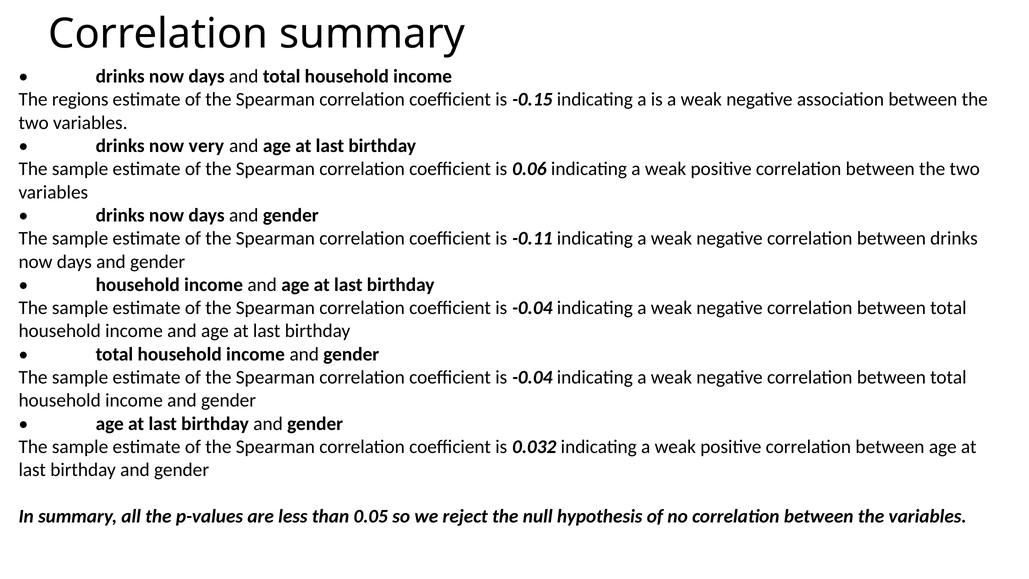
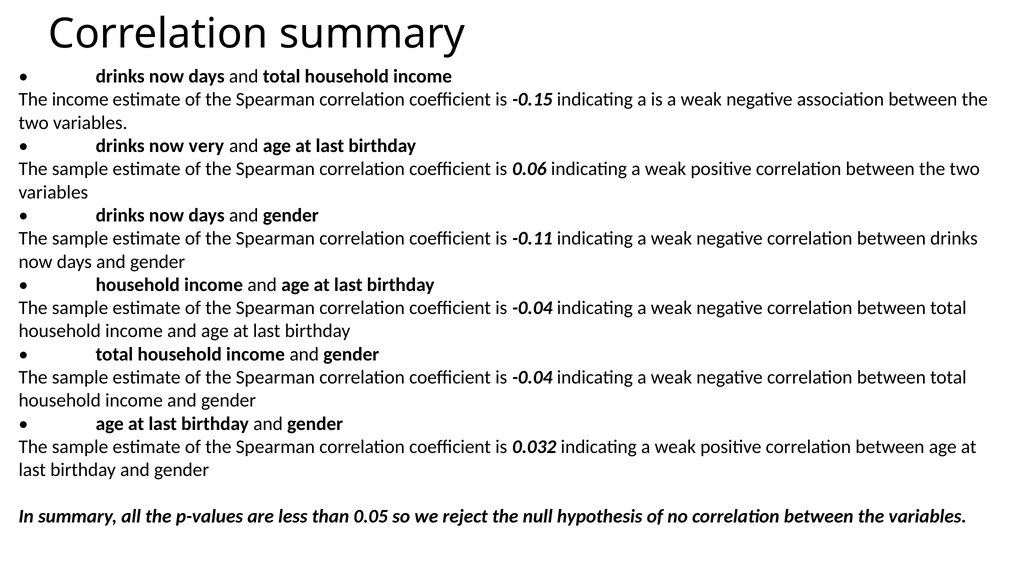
The regions: regions -> income (80, 99)
